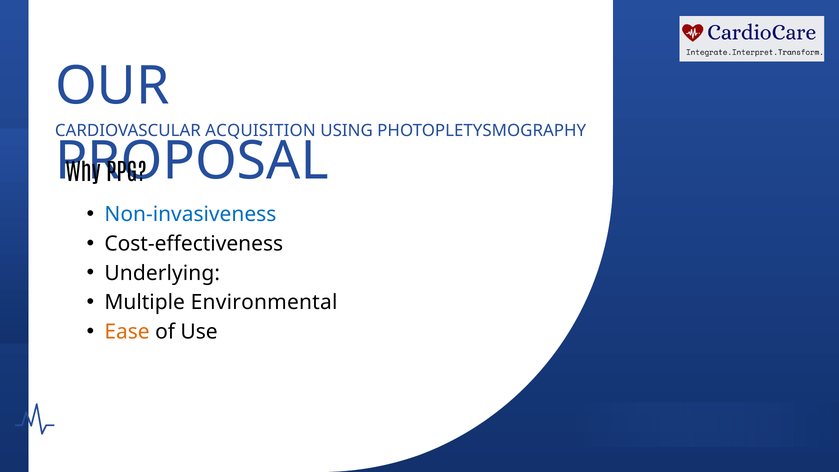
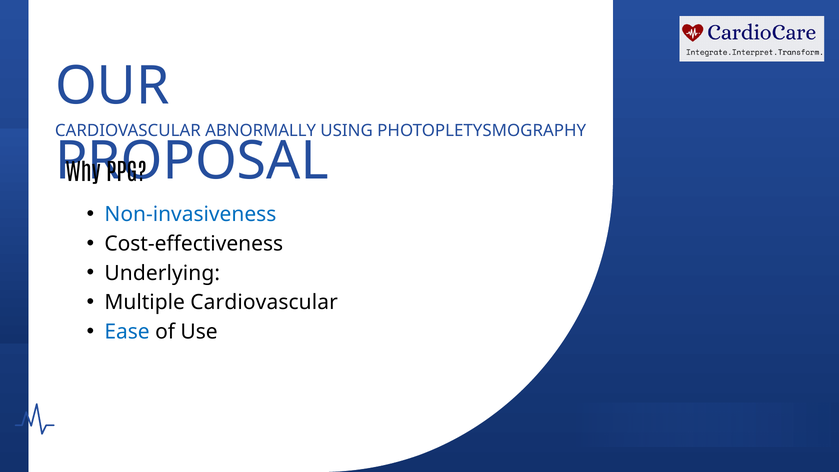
ACQUISITION: ACQUISITION -> ABNORMALLY (261, 130)
Multiple Environmental: Environmental -> Cardiovascular (264, 302)
Ease colour: orange -> blue (127, 332)
